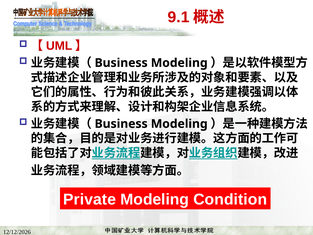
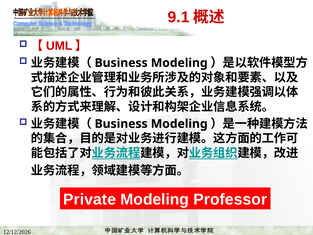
Condition: Condition -> Professor (230, 199)
